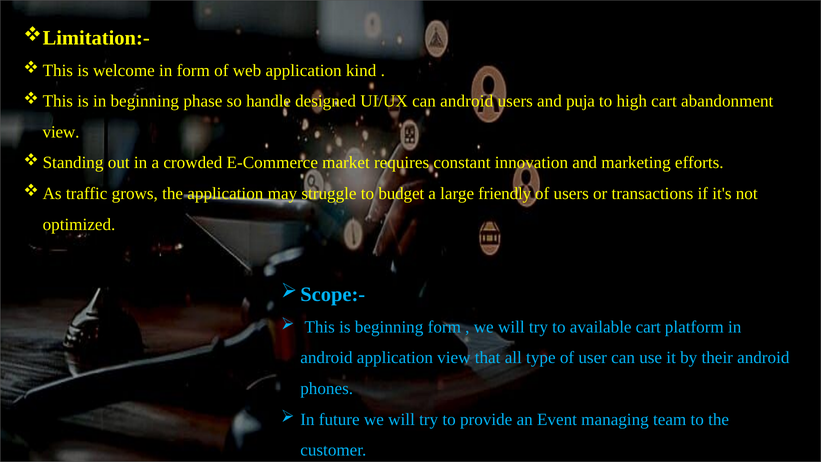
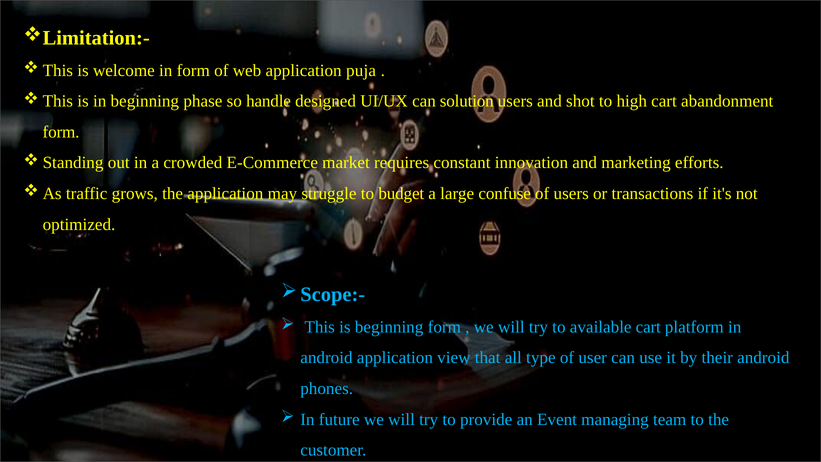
kind: kind -> puja (361, 70)
can android: android -> solution (467, 101)
puja: puja -> shot (580, 101)
view: view -> form (61, 132)
friendly: friendly -> confuse (505, 194)
